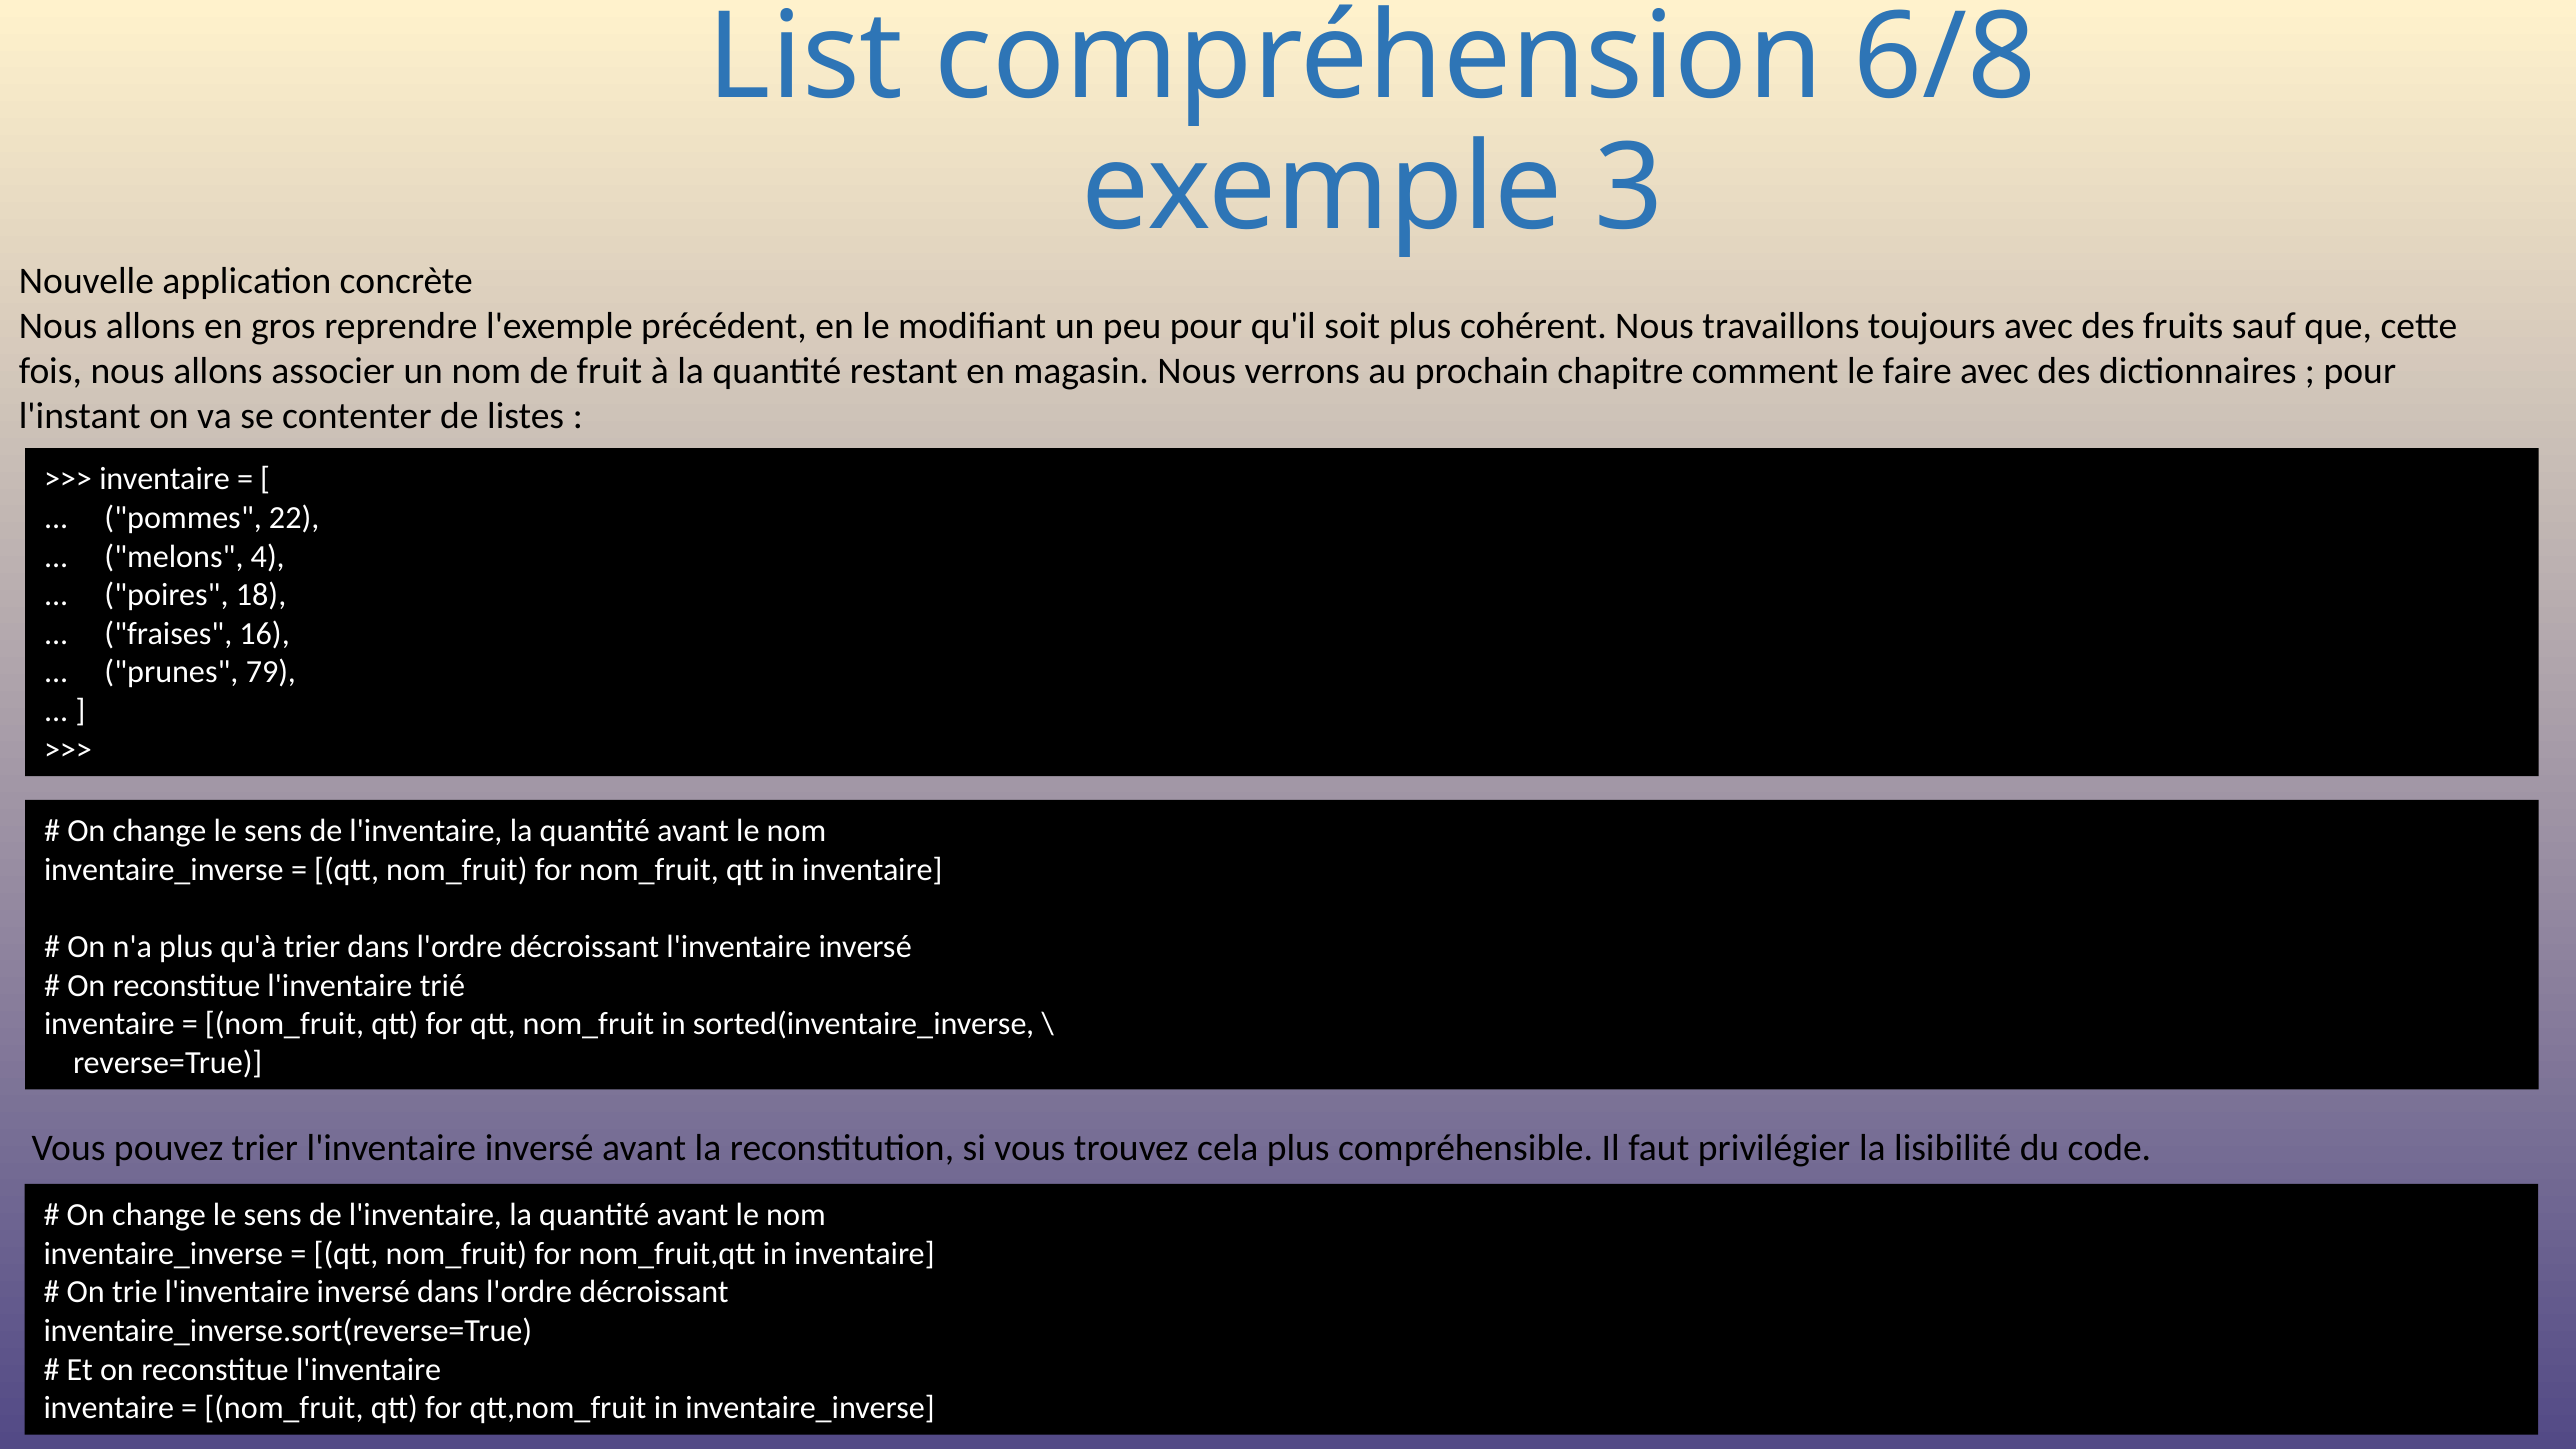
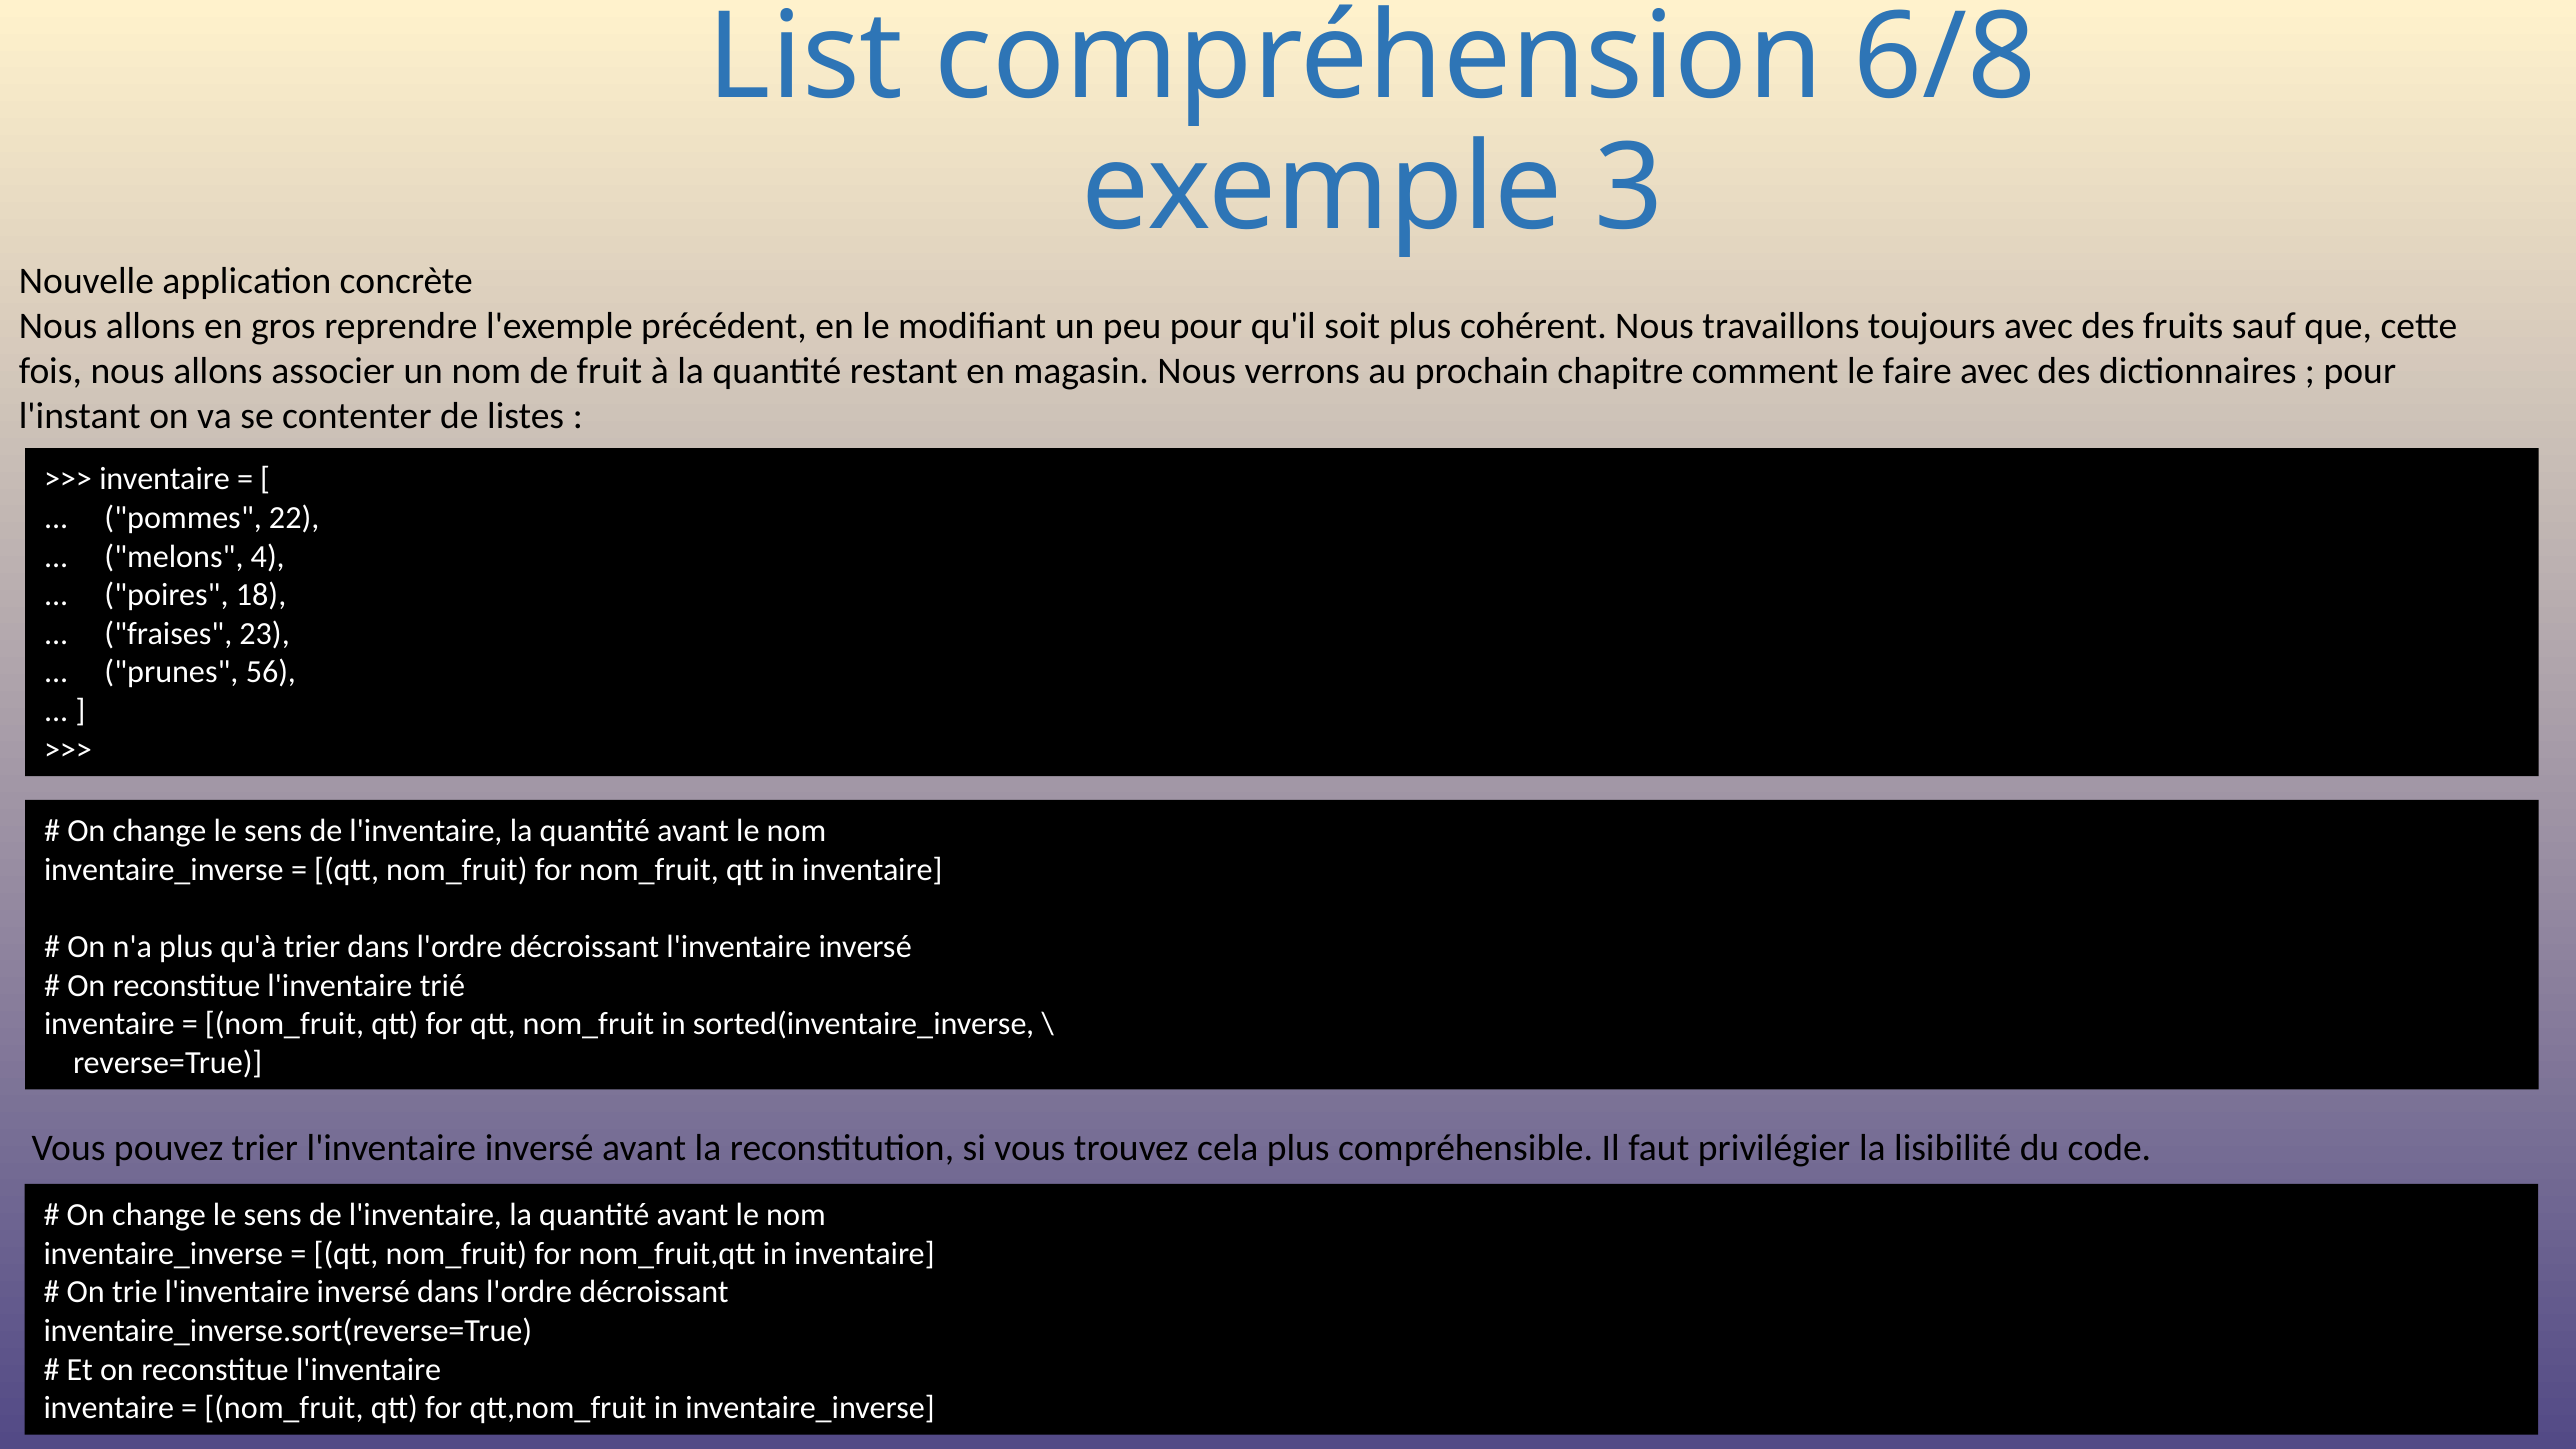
16: 16 -> 23 (265, 634)
79: 79 -> 56 (271, 672)
